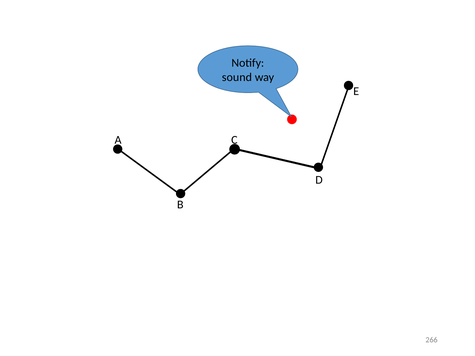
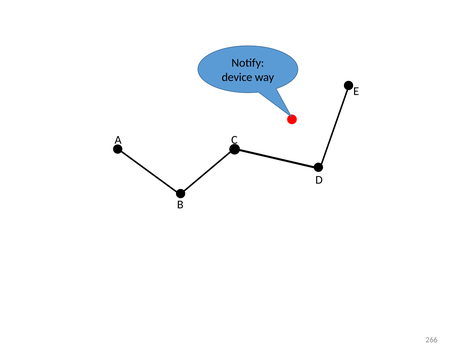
sound: sound -> device (237, 77)
